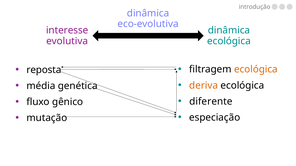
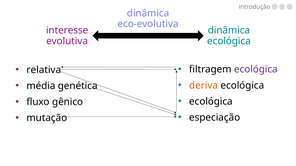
ecológica colour: orange -> purple (256, 70)
reposta: reposta -> relativa (44, 70)
diferente: diferente -> ecológica (211, 102)
